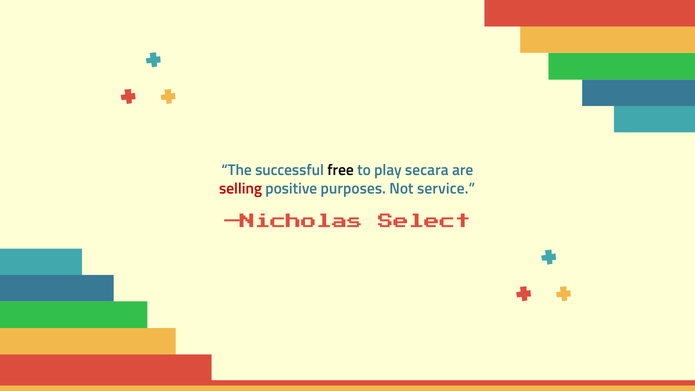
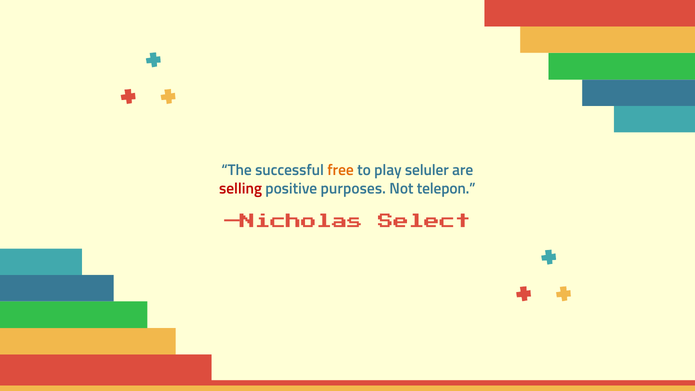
free colour: black -> orange (341, 170)
secara: secara -> seluler (427, 170)
service: service -> telepon (446, 189)
